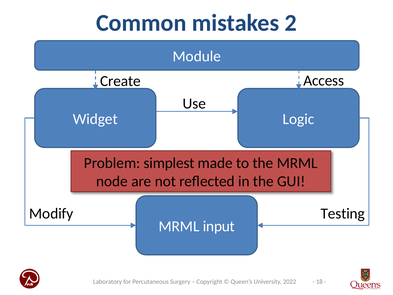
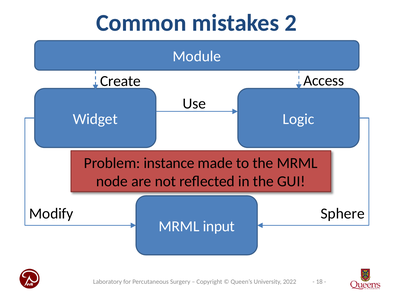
simplest: simplest -> instance (169, 163)
Testing: Testing -> Sphere (343, 213)
